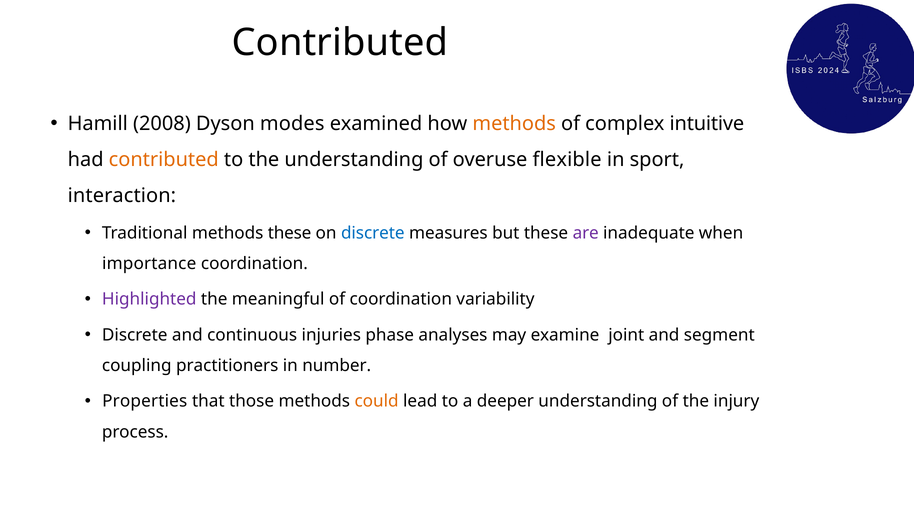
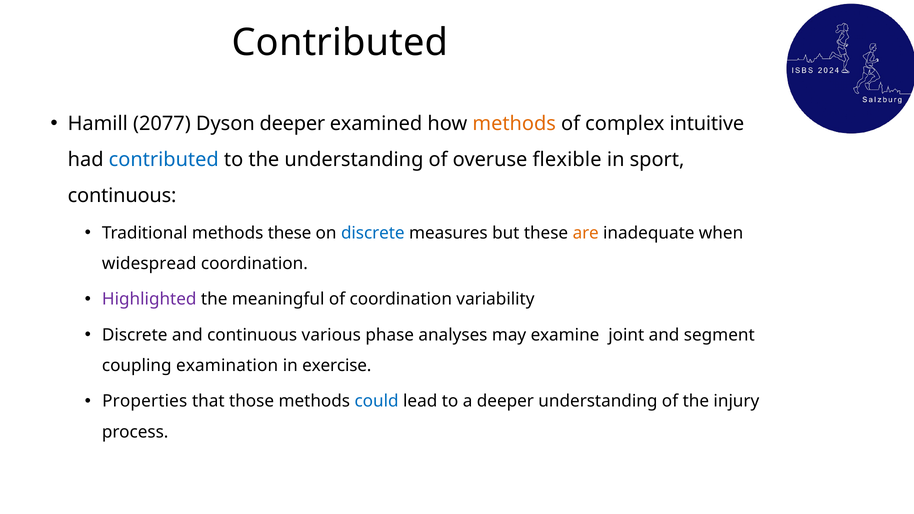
2008: 2008 -> 2077 (162, 124)
Dyson modes: modes -> deeper (292, 124)
contributed colour: orange -> blue (164, 160)
interaction: interaction -> continuous (122, 196)
are colour: purple -> orange (586, 233)
importance: importance -> widespread (149, 264)
injuries: injuries -> various (331, 335)
practitioners: practitioners -> examination (227, 366)
number: number -> exercise (337, 366)
could colour: orange -> blue (377, 401)
